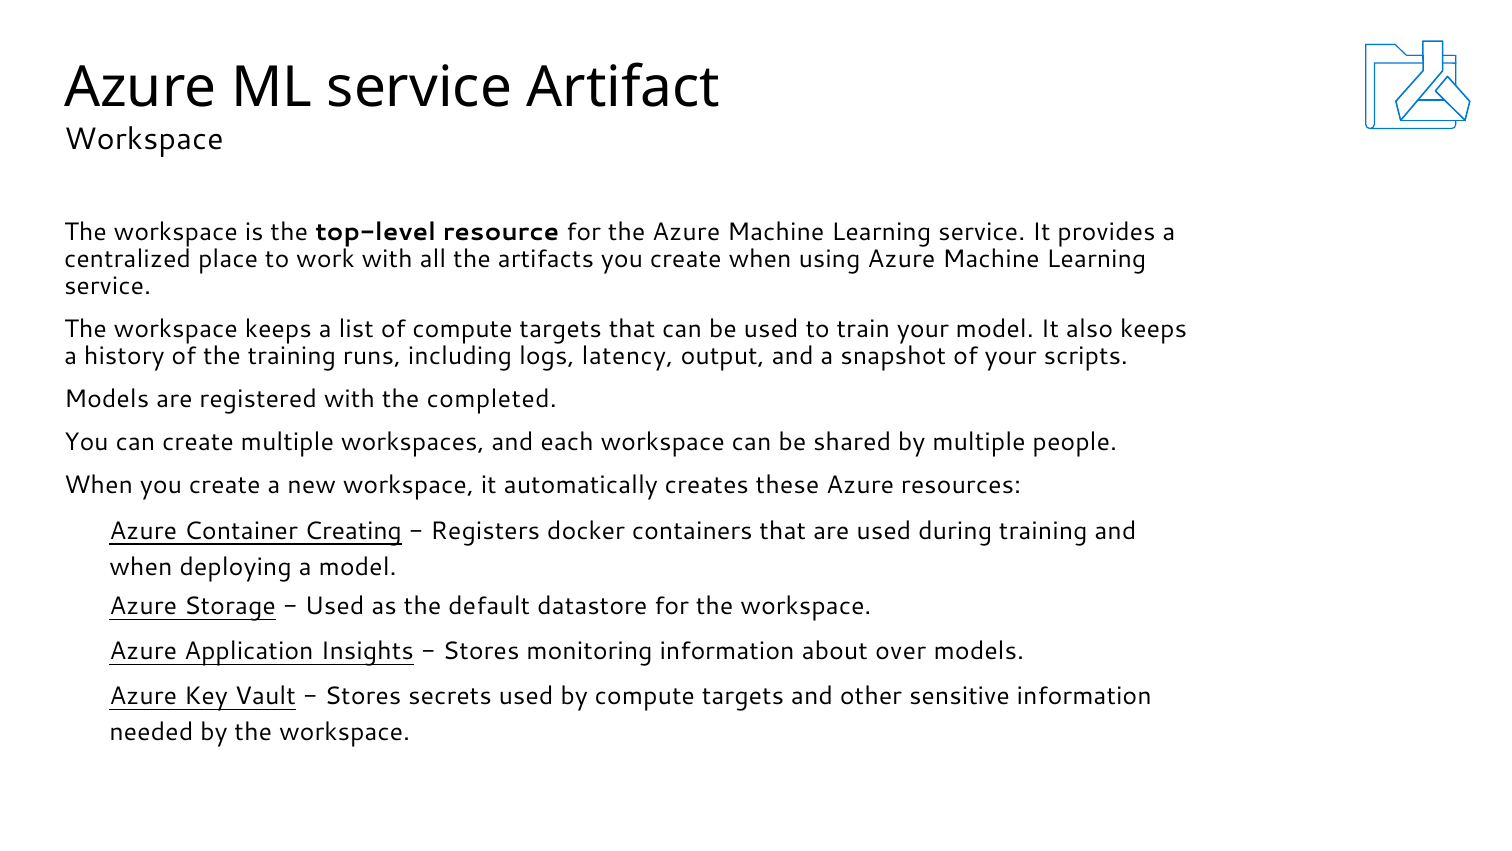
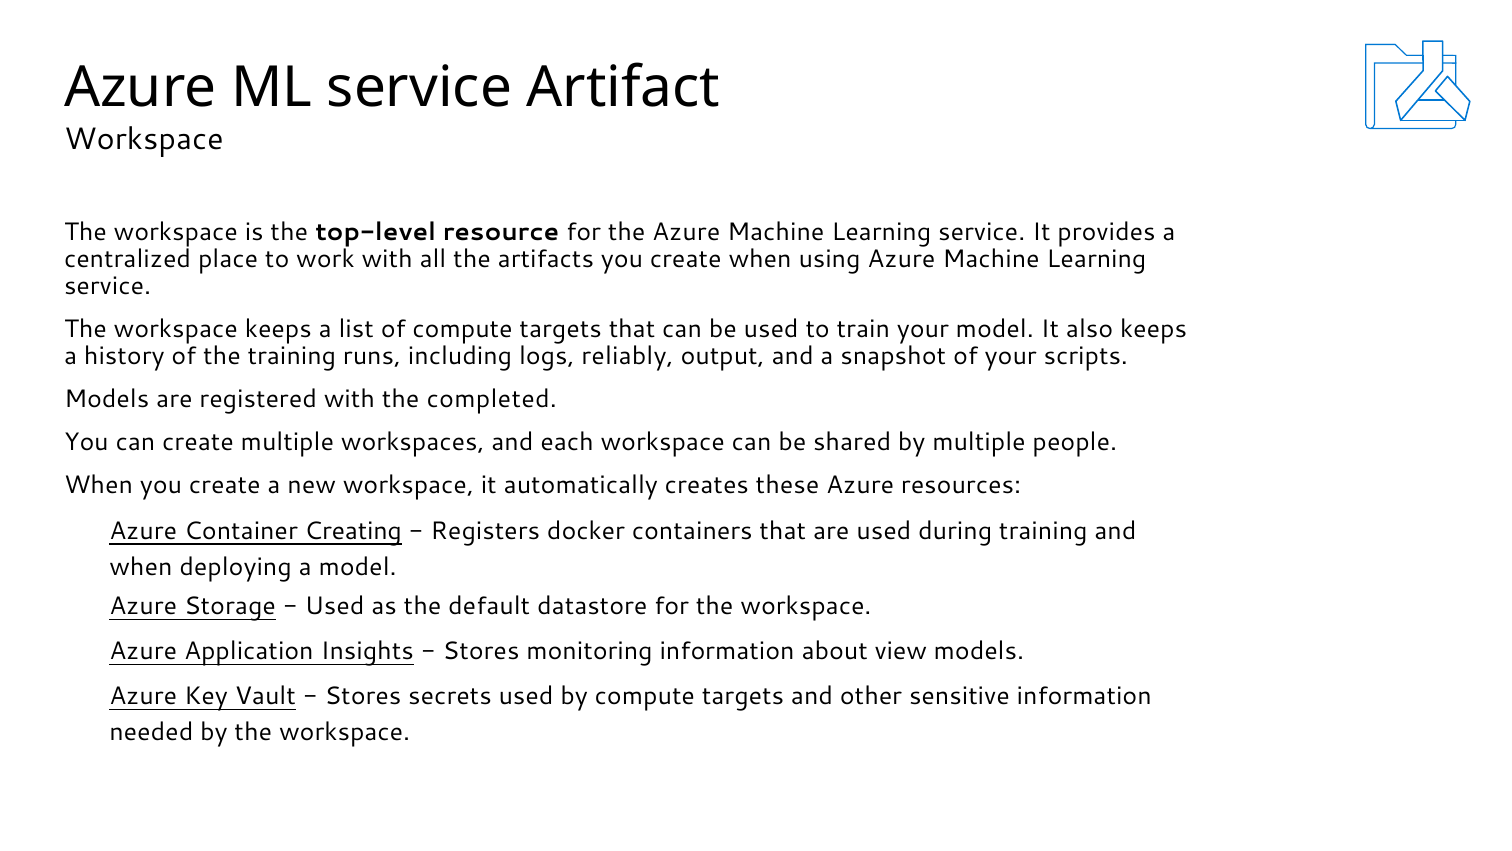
latency: latency -> reliably (628, 356)
over: over -> view (901, 651)
